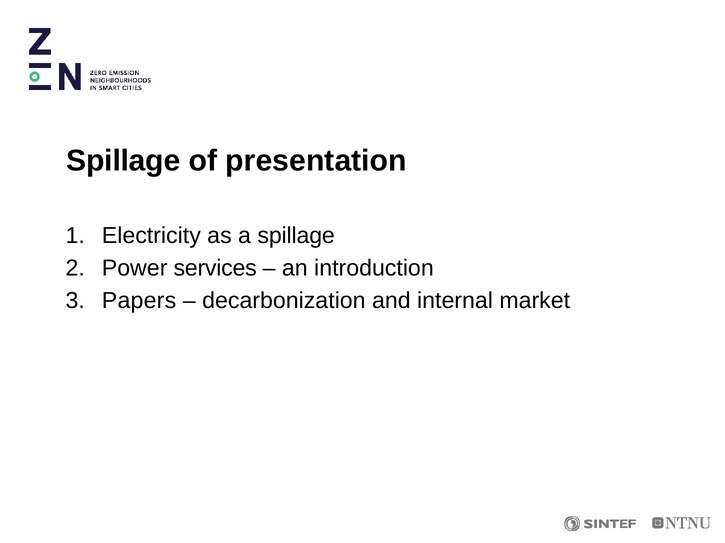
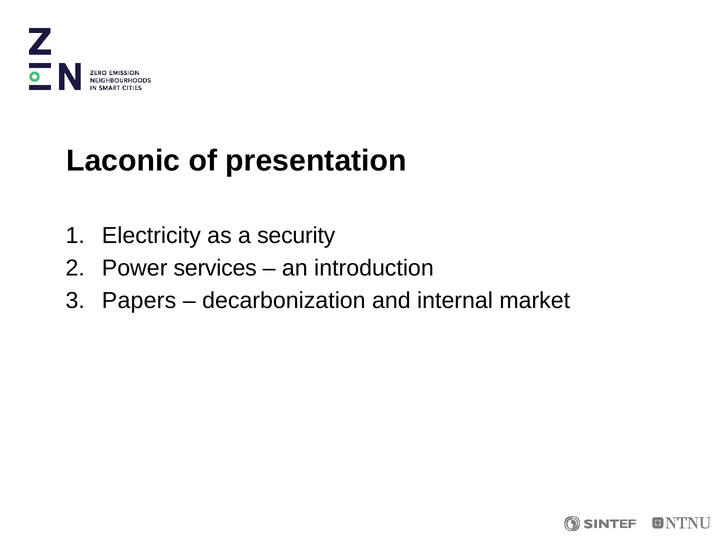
Spillage: Spillage -> Laconic (123, 161)
a spillage: spillage -> security (296, 236)
